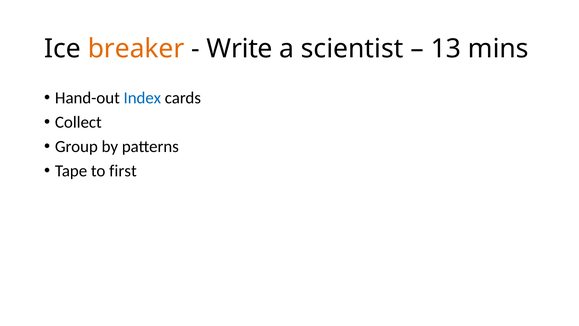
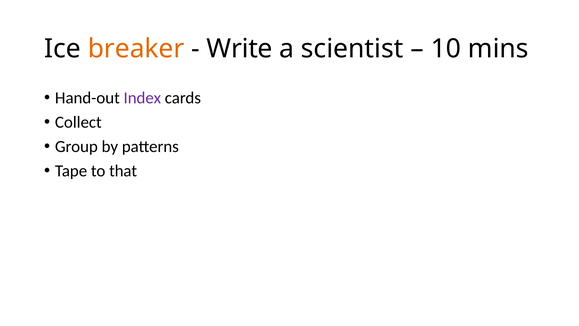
13: 13 -> 10 (446, 49)
Index colour: blue -> purple (142, 98)
first: first -> that (123, 171)
